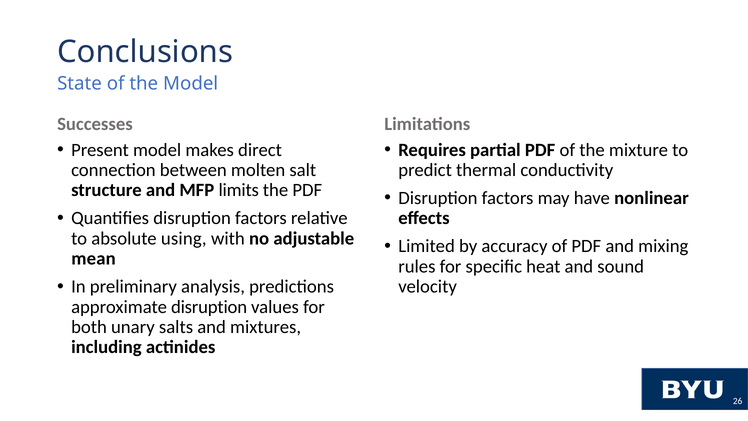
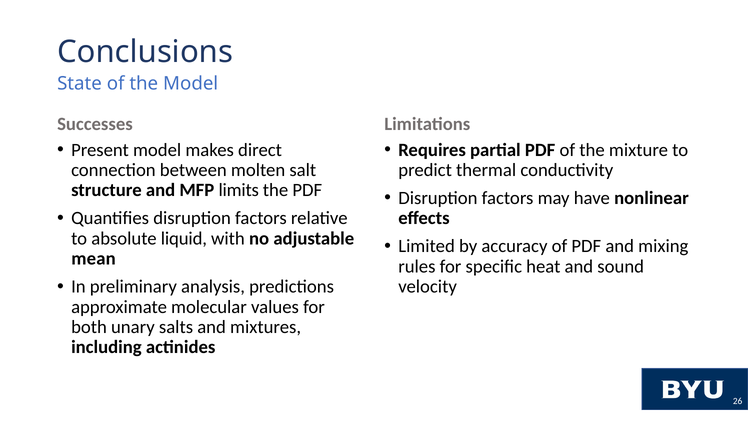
using: using -> liquid (184, 238)
approximate disruption: disruption -> molecular (209, 307)
